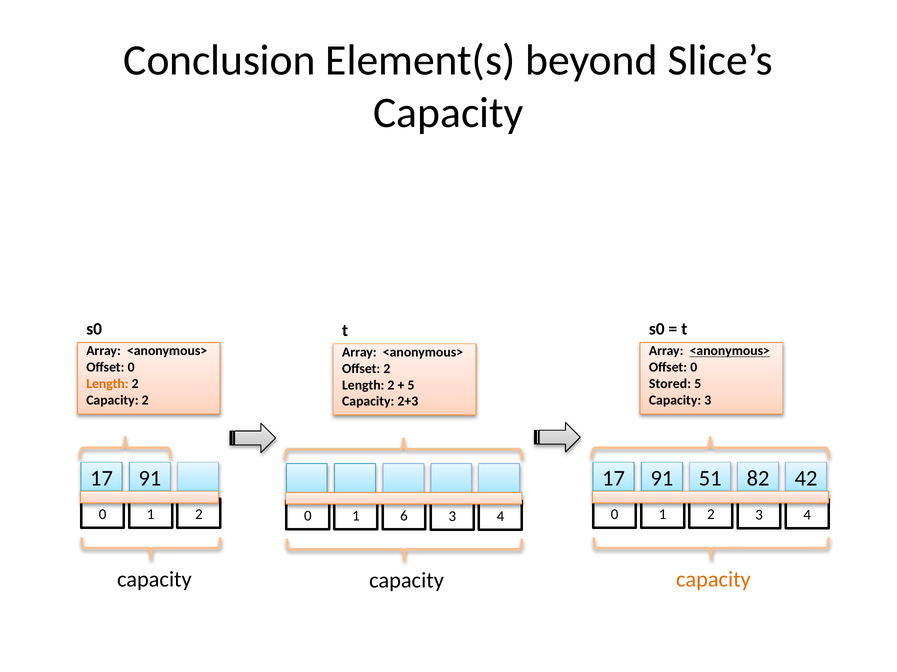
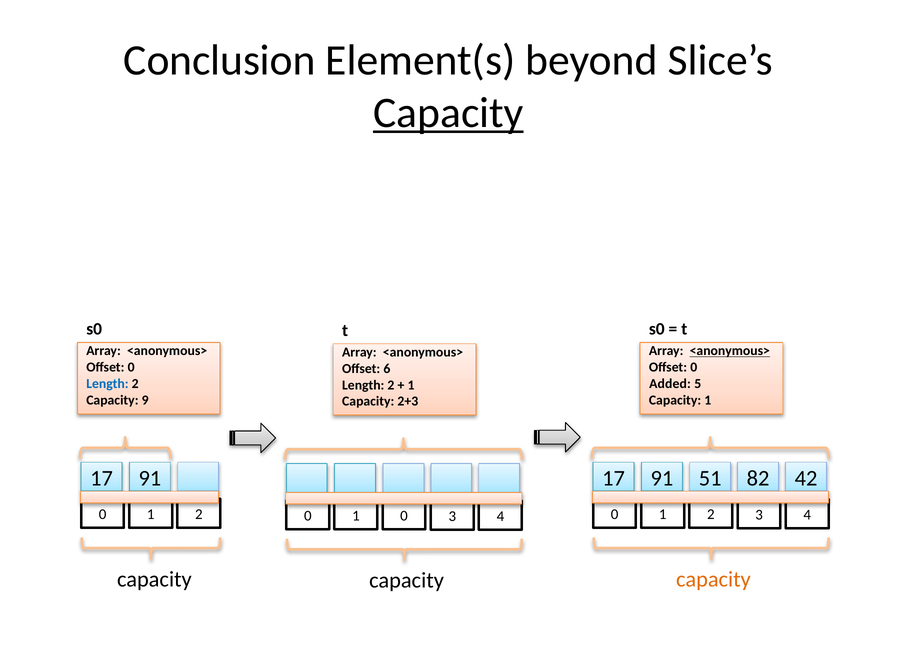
Capacity underline: none -> present (448, 113)
Offset 2: 2 -> 6 (387, 369)
Length colour: orange -> blue (107, 384)
Stored: Stored -> Added (670, 384)
5: 5 -> 1 (411, 385)
Capacity 2: 2 -> 9 (145, 401)
3: 3 -> 1 (708, 401)
1 6: 6 -> 0 (404, 516)
